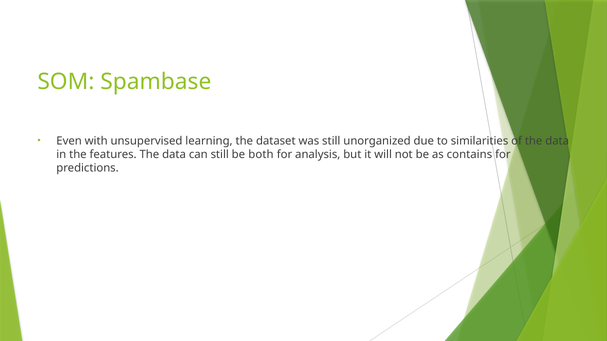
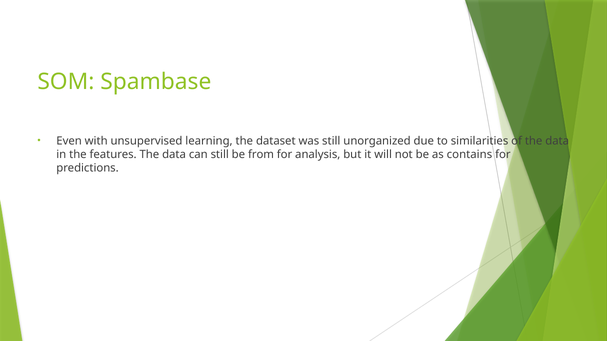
both: both -> from (261, 155)
